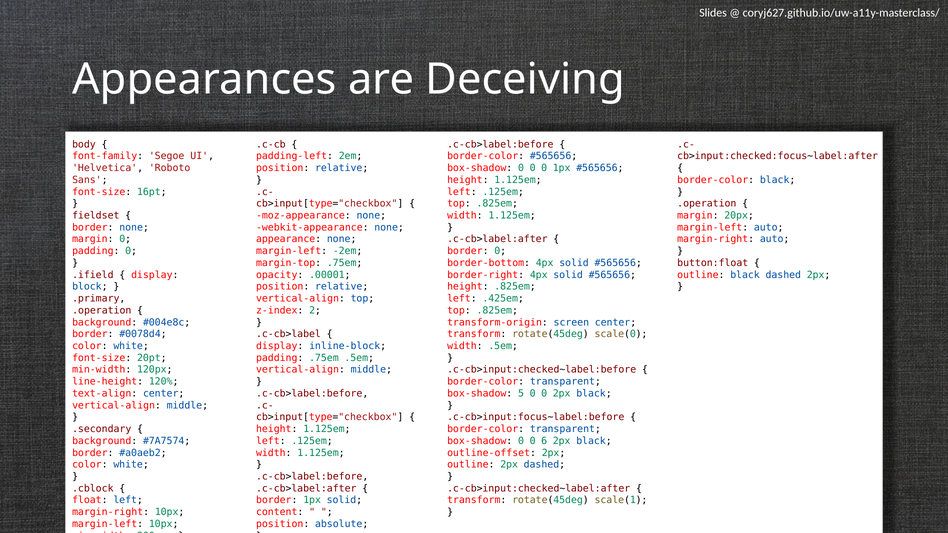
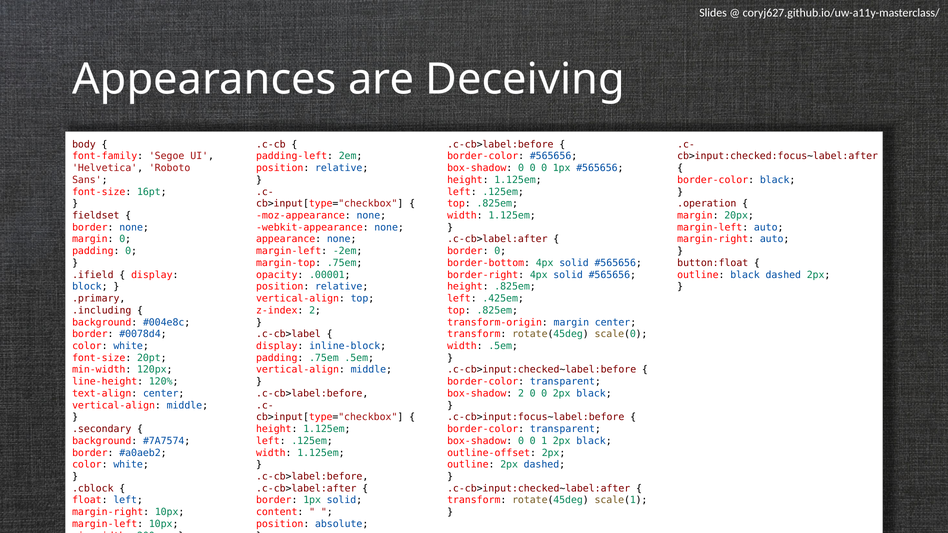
.operation: .operation -> .including (102, 311)
transform-origin screen: screen -> margin (571, 322)
box-shadow 5: 5 -> 2 (521, 394)
6: 6 -> 1 (544, 441)
